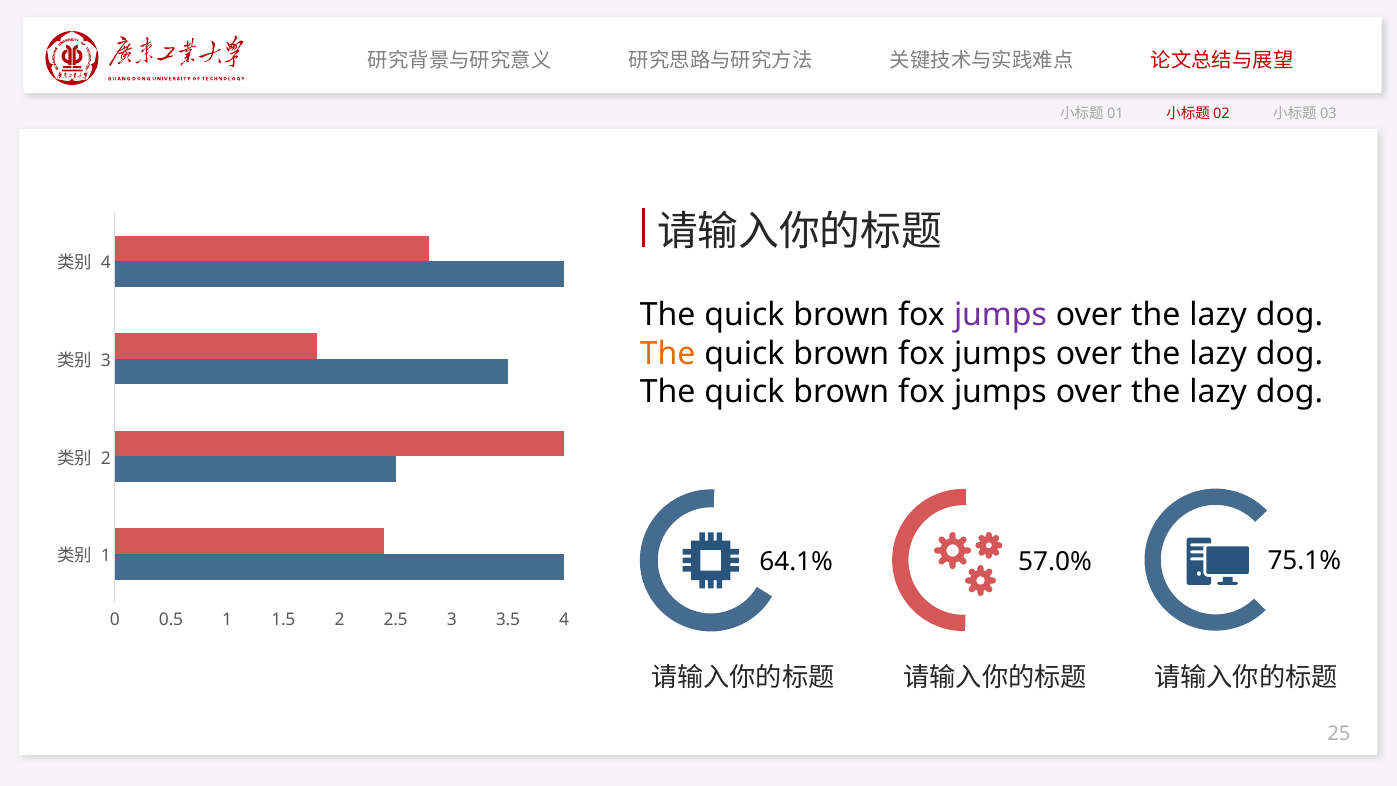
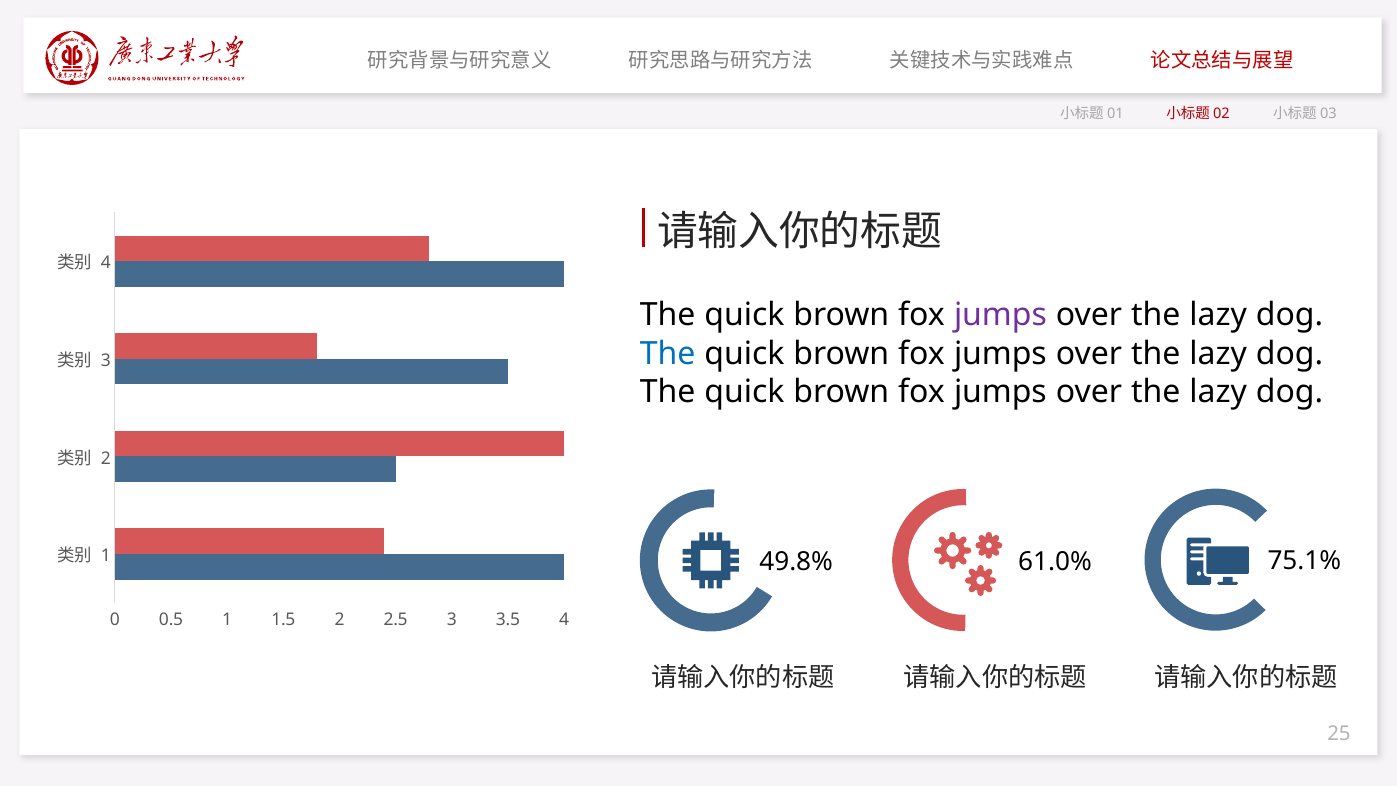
The colour: orange -> blue (668, 354)
57.0%: 57.0% -> 61.0% (1055, 561)
64.1%: 64.1% -> 49.8% (796, 562)
